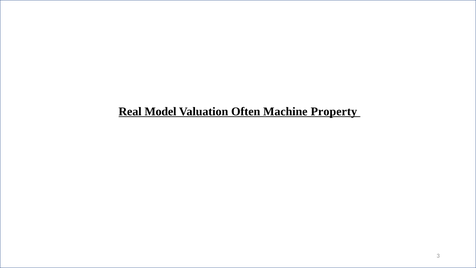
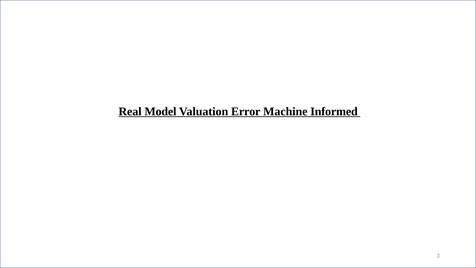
Often: Often -> Error (246, 111)
Property: Property -> Informed (334, 111)
